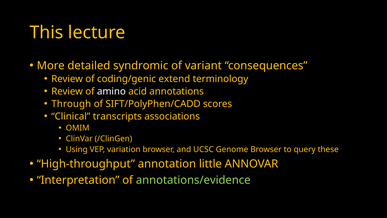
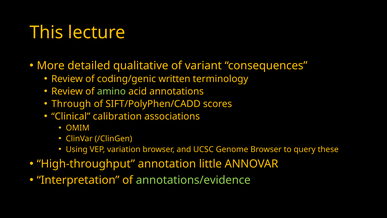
syndromic: syndromic -> qualitative (141, 65)
extend: extend -> written (174, 79)
amino colour: white -> light green (111, 91)
transcripts: transcripts -> calibration (117, 116)
